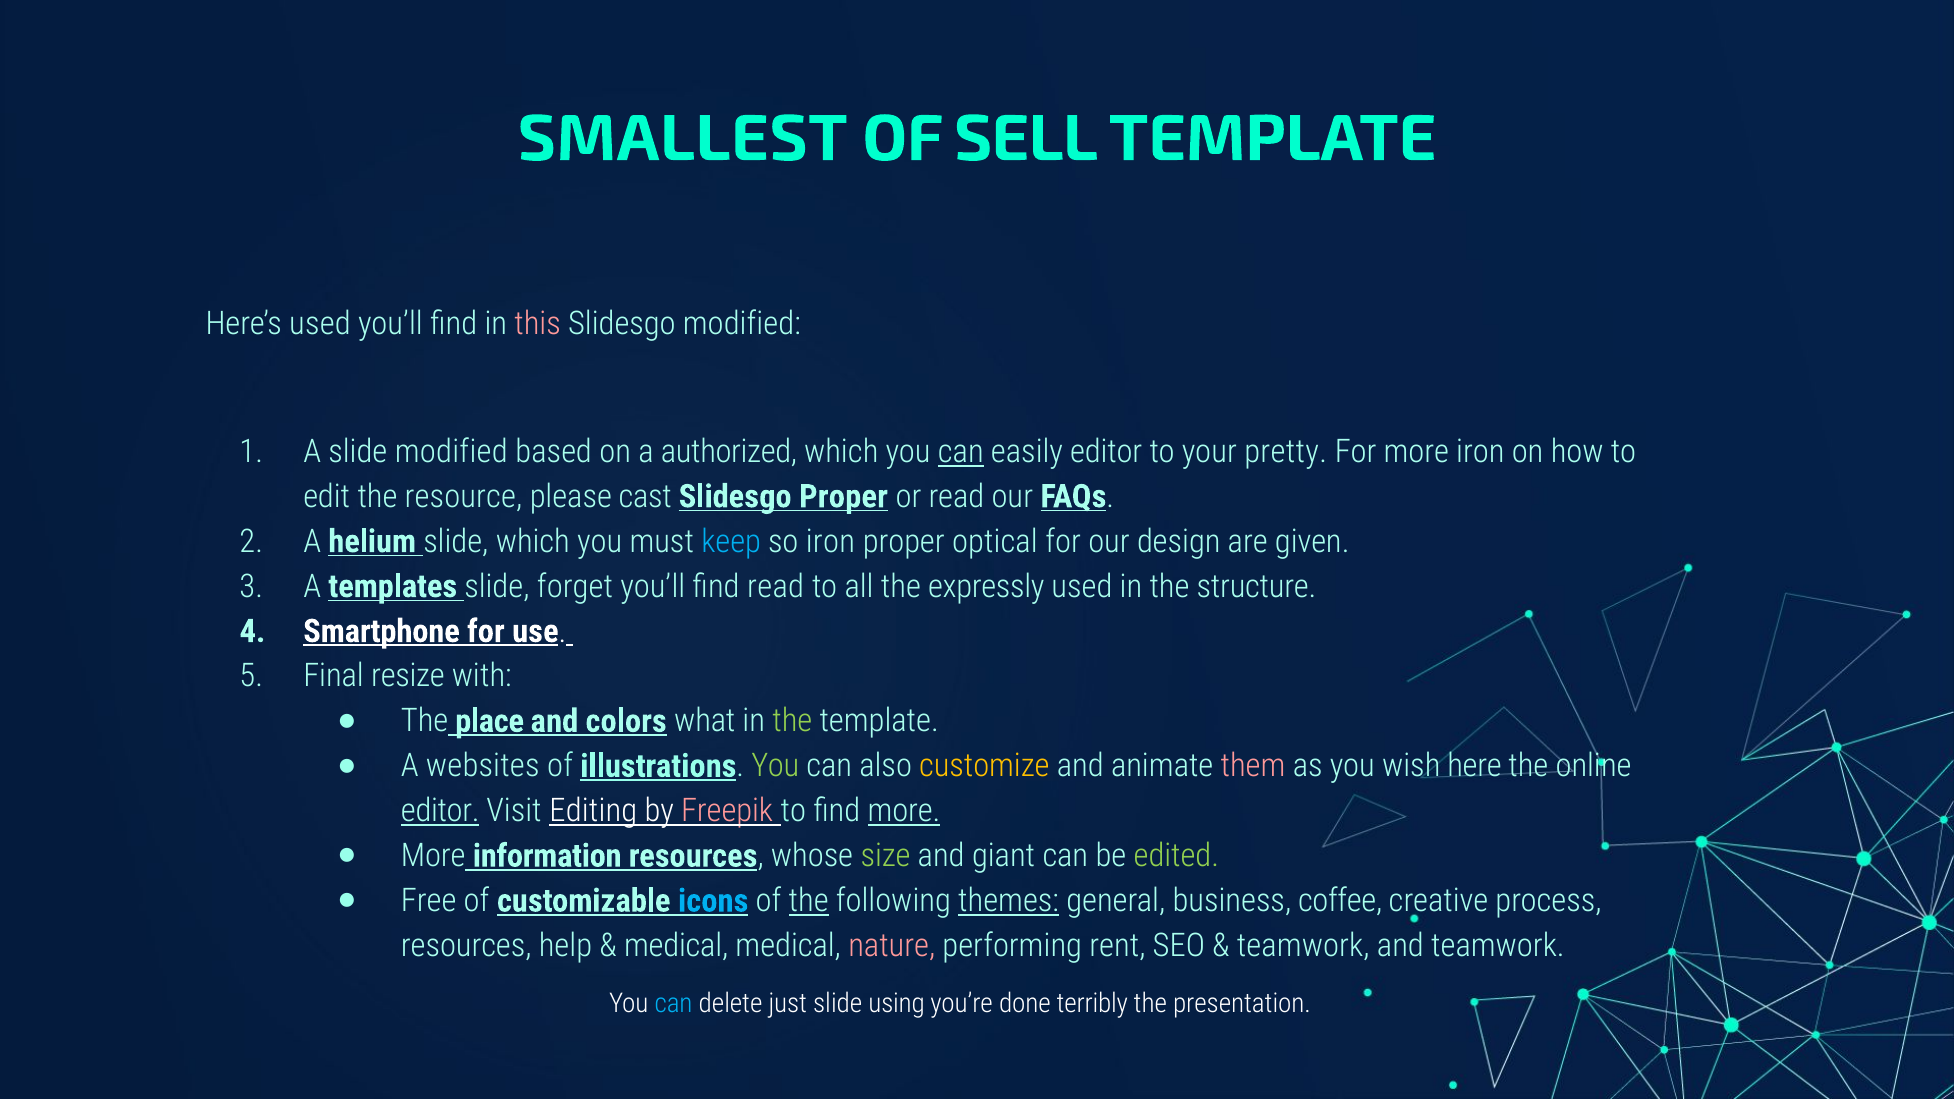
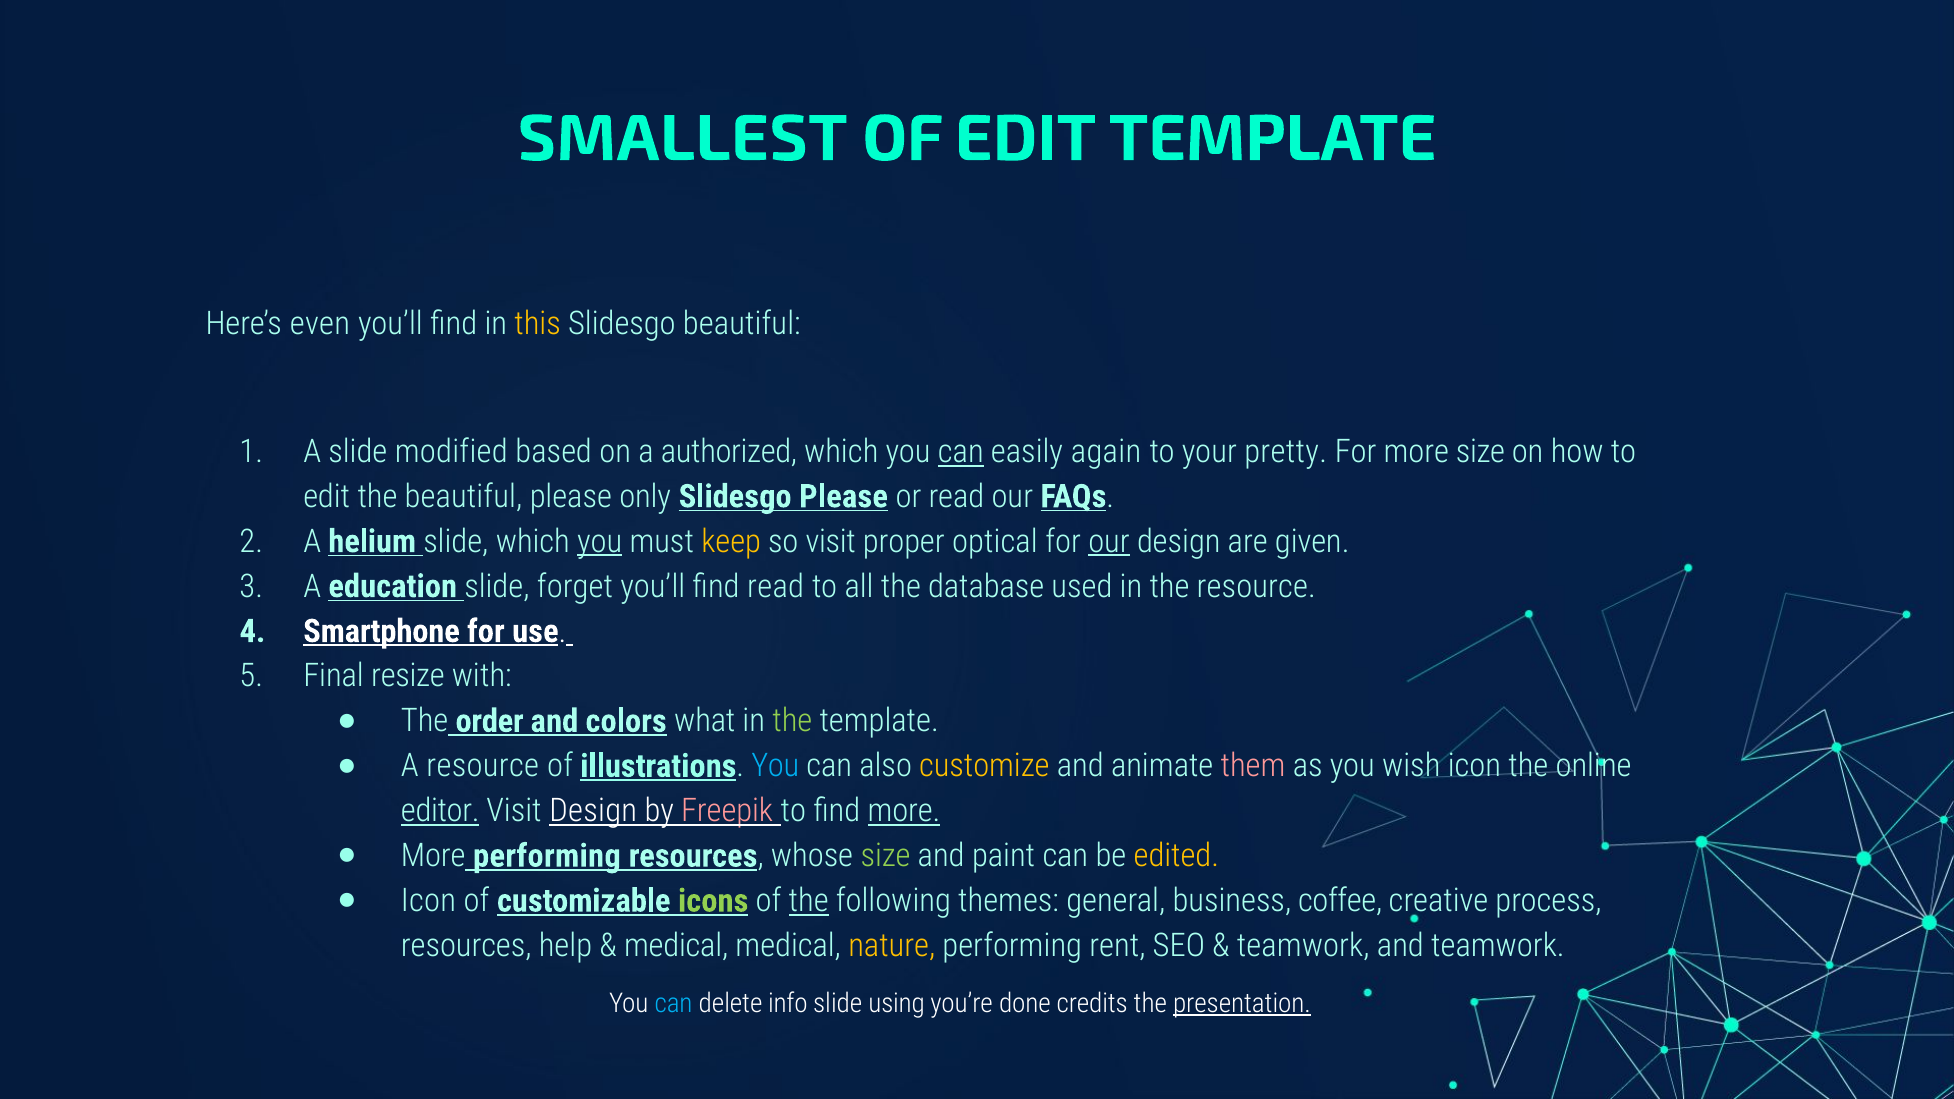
OF SELL: SELL -> EDIT (1026, 139)
Here’s used: used -> even (320, 324)
this colour: pink -> yellow (538, 324)
Slidesgo modified: modified -> beautiful (742, 324)
easily editor: editor -> again (1106, 452)
more iron: iron -> size (1480, 452)
the resource: resource -> beautiful (463, 497)
cast: cast -> only (645, 497)
Slidesgo Proper: Proper -> Please (844, 497)
you underline: none -> present (600, 542)
keep colour: light blue -> yellow (731, 542)
so iron: iron -> visit (831, 542)
our underline: none -> present (1109, 542)
templates: templates -> education (393, 586)
expressly: expressly -> database (986, 586)
the structure: structure -> resource (1256, 586)
place: place -> order (490, 721)
A websites: websites -> resource (483, 766)
You colour: light green -> light blue (775, 766)
wish here: here -> icon (1474, 766)
Visit Editing: Editing -> Design (593, 811)
More information: information -> performing (547, 856)
giant: giant -> paint (1004, 856)
edited colour: light green -> yellow (1176, 856)
Free: Free -> Icon (429, 901)
icons colour: light blue -> light green (713, 901)
themes underline: present -> none (1009, 901)
nature colour: pink -> yellow (892, 946)
just: just -> info (788, 1004)
terribly: terribly -> credits (1092, 1004)
presentation underline: none -> present (1242, 1004)
